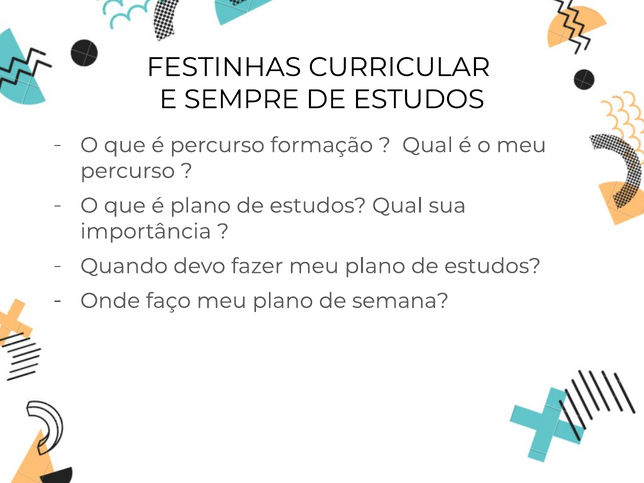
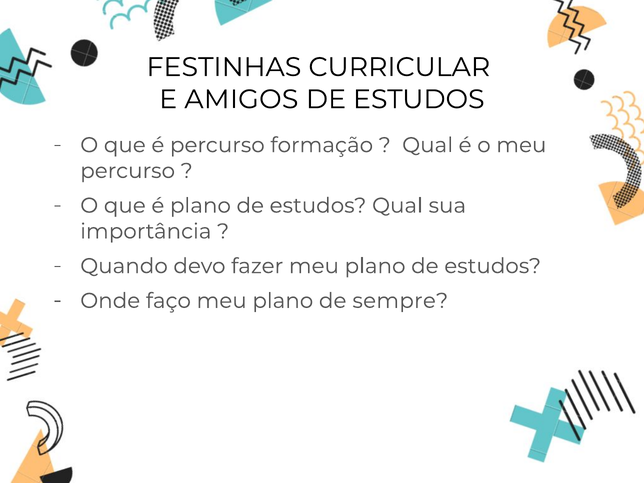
SEMPRE: SEMPRE -> AMIGOS (241, 99)
semana: semana -> sempre (400, 301)
